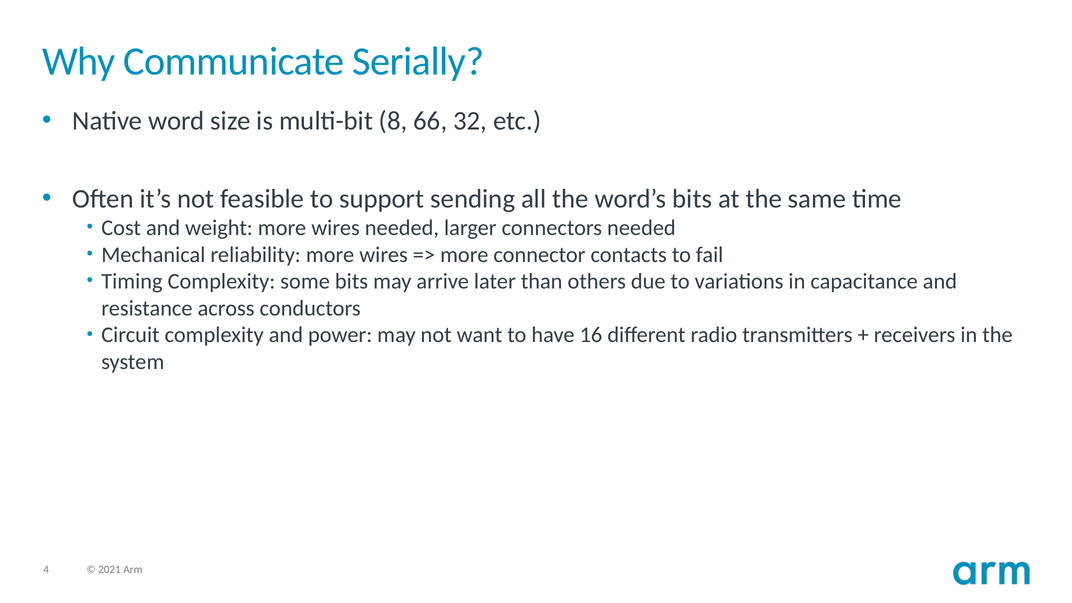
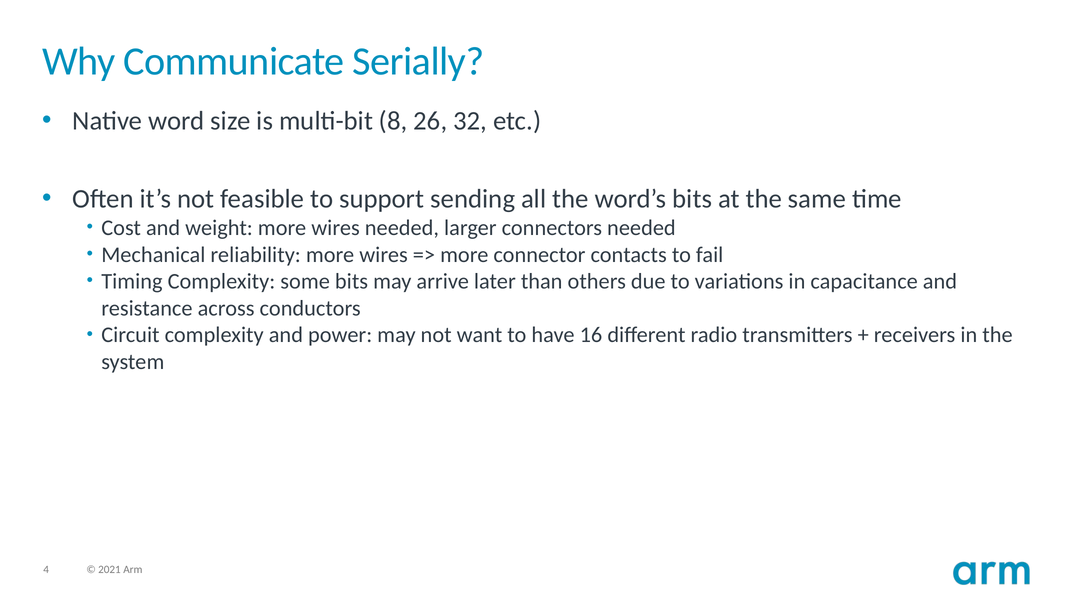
66: 66 -> 26 (430, 121)
